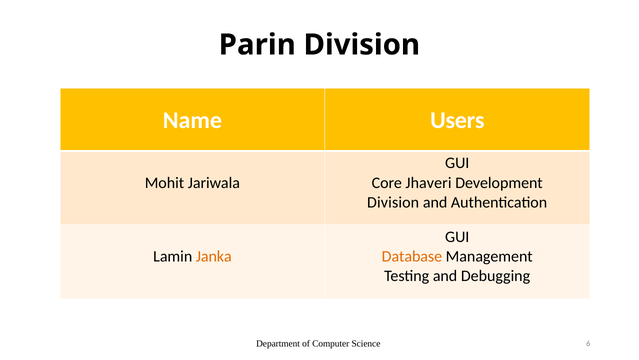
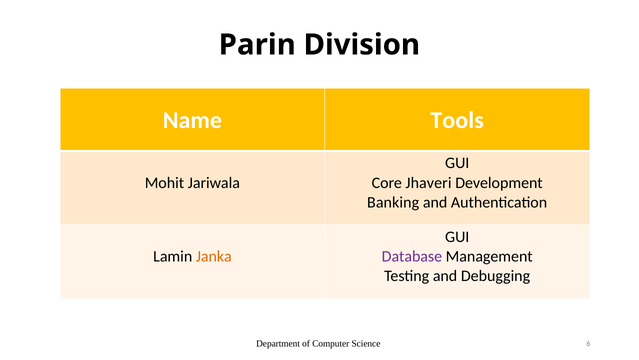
Users: Users -> Tools (457, 120)
Division: Division -> Banking (393, 202)
Database colour: orange -> purple (412, 256)
